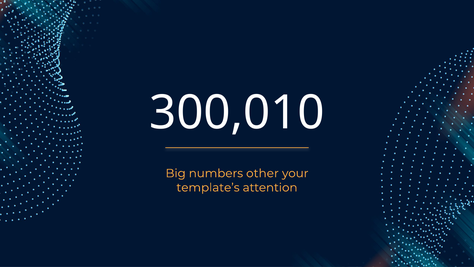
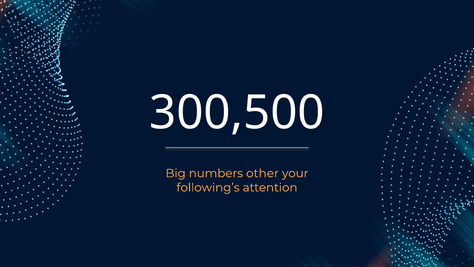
300,010: 300,010 -> 300,500 (237, 113)
template’s: template’s -> following’s (208, 187)
